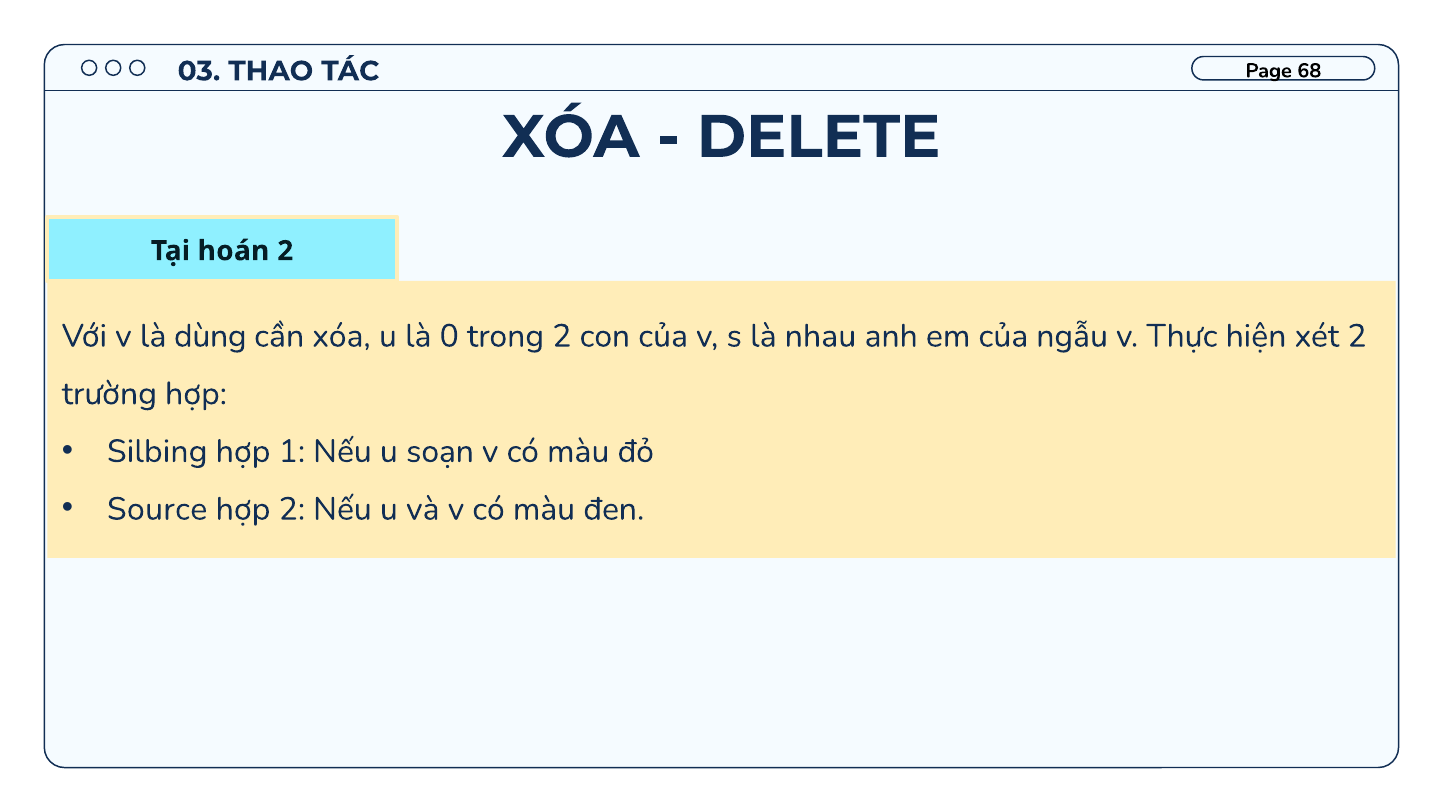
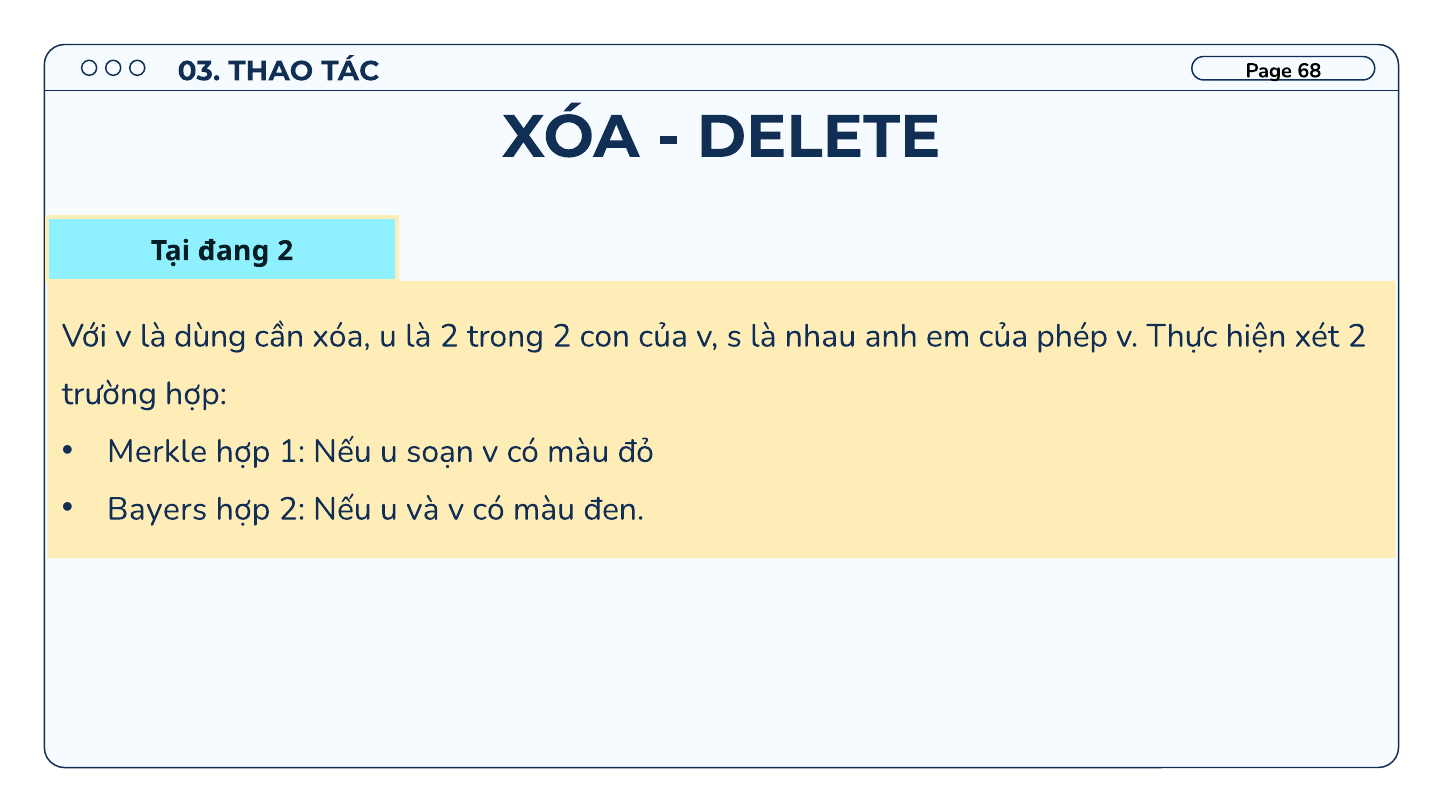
hoán: hoán -> đang (233, 251)
là 0: 0 -> 2 (449, 336)
ngẫu: ngẫu -> phép (1072, 336)
Silbing: Silbing -> Merkle (157, 451)
Source: Source -> Bayers (157, 509)
